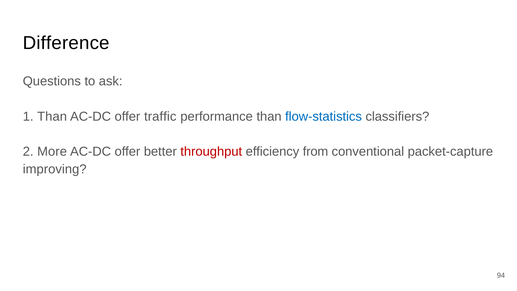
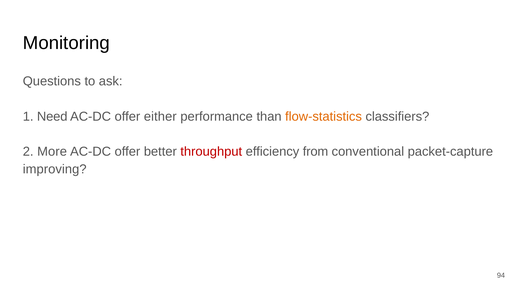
Difference: Difference -> Monitoring (66, 43)
1 Than: Than -> Need (52, 116)
traffic: traffic -> either (160, 116)
flow-statistics colour: blue -> orange (324, 116)
